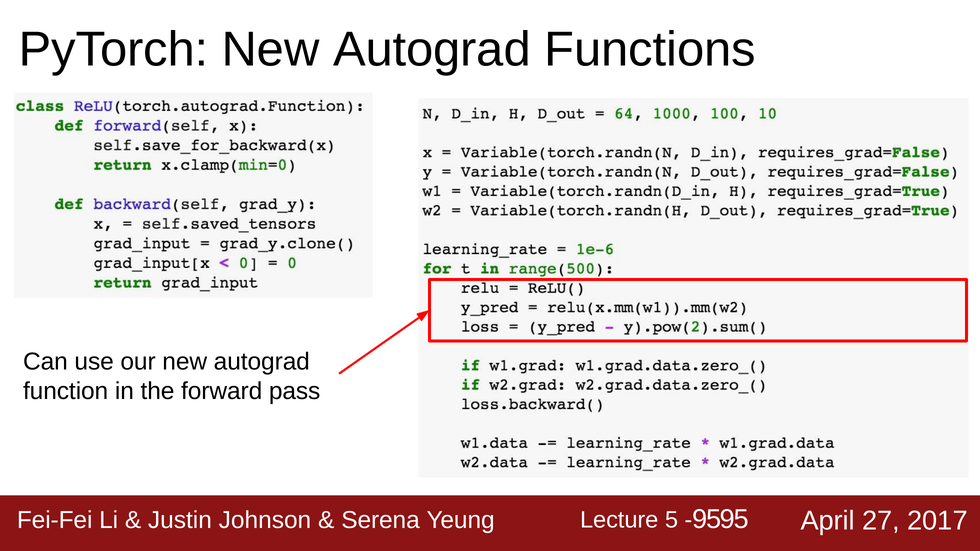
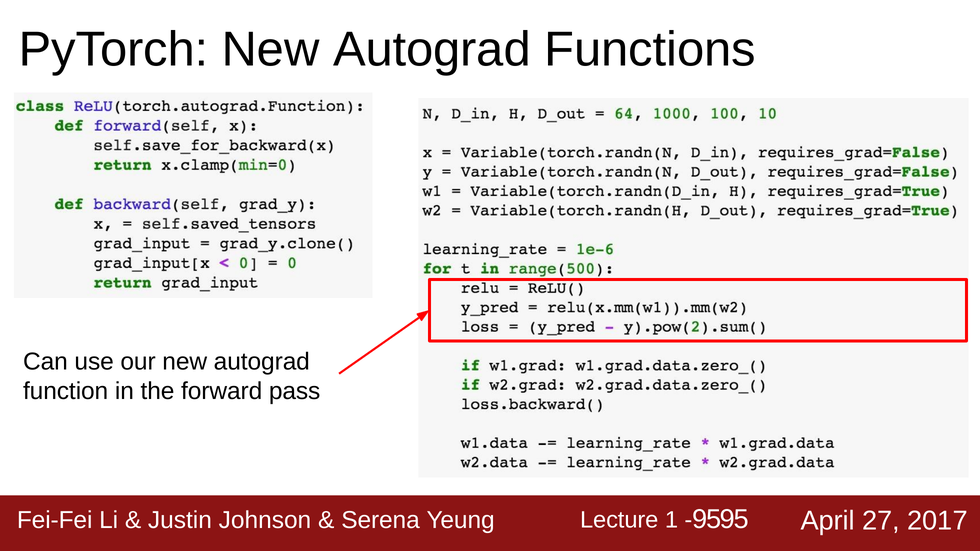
5: 5 -> 1 (671, 520)
